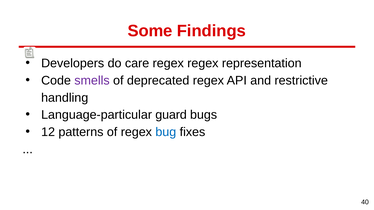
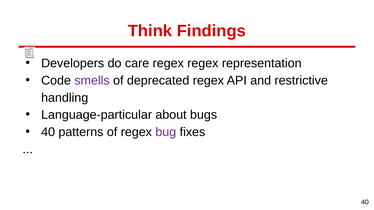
Some: Some -> Think (150, 31)
guard: guard -> about (171, 115)
12: 12 -> 40 (48, 132)
bug colour: blue -> purple (166, 132)
